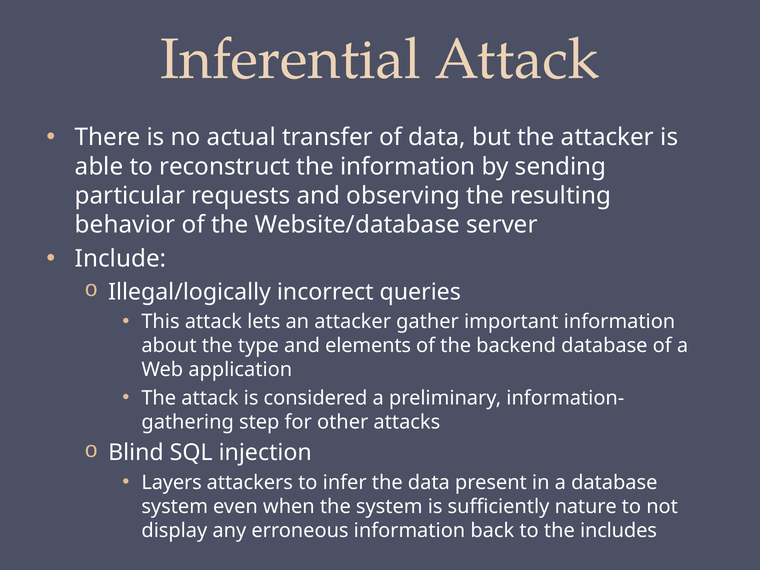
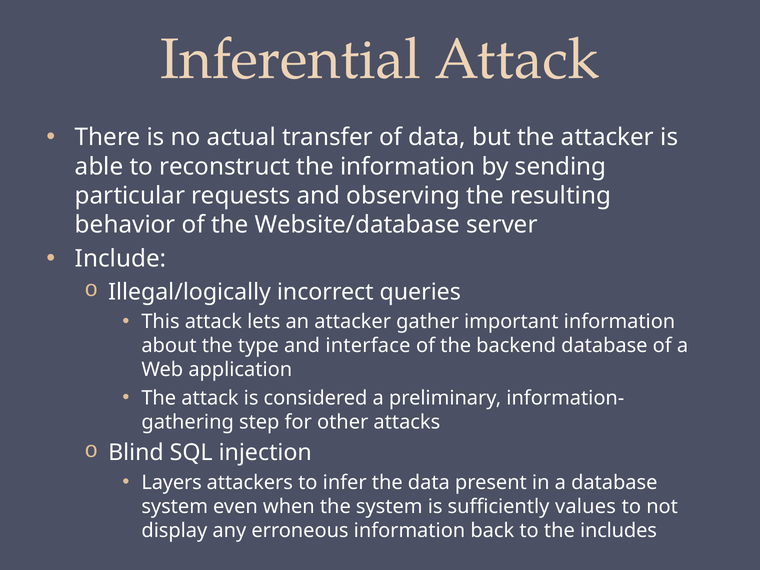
elements: elements -> interface (368, 346)
nature: nature -> values (585, 507)
